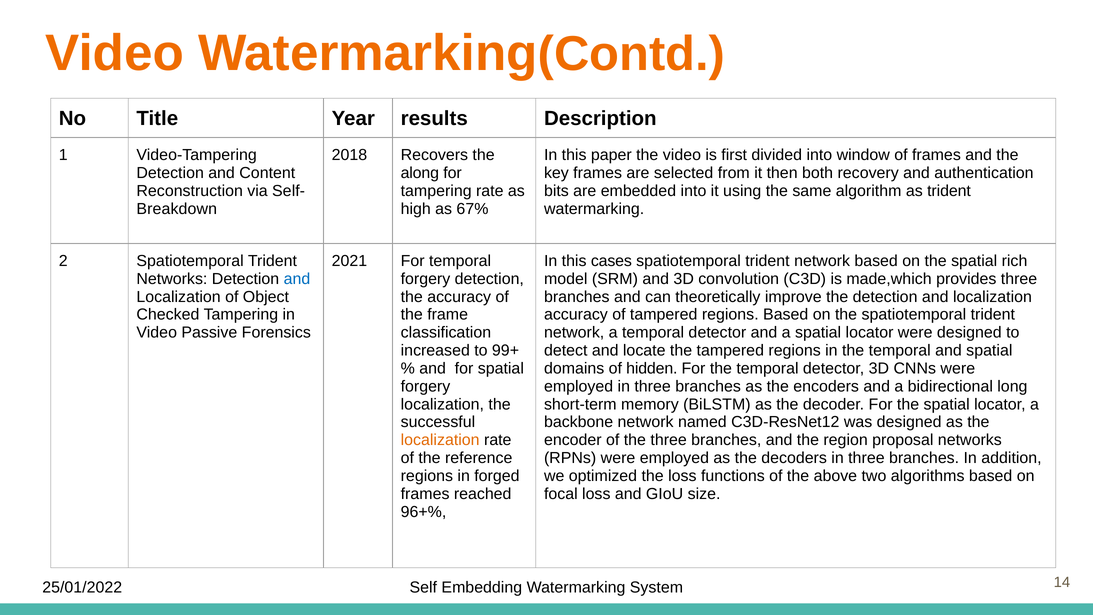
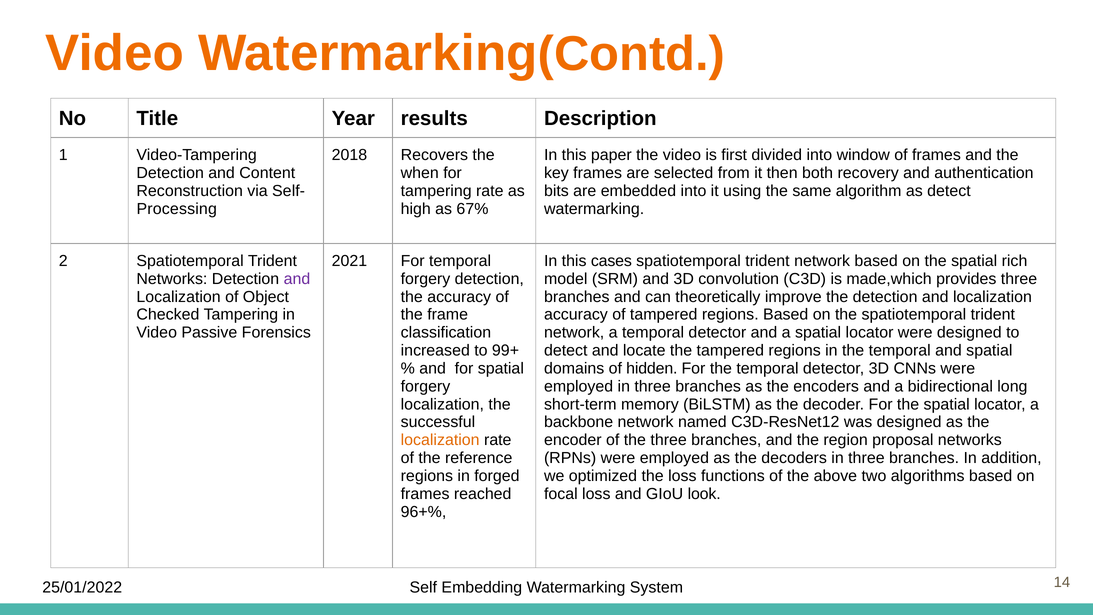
along: along -> when (420, 173)
as trident: trident -> detect (949, 191)
Breakdown: Breakdown -> Processing (177, 209)
and colour: blue -> purple (297, 279)
size: size -> look (704, 494)
